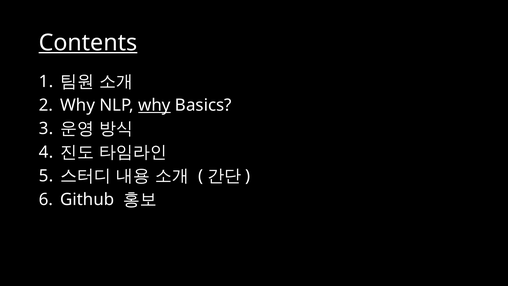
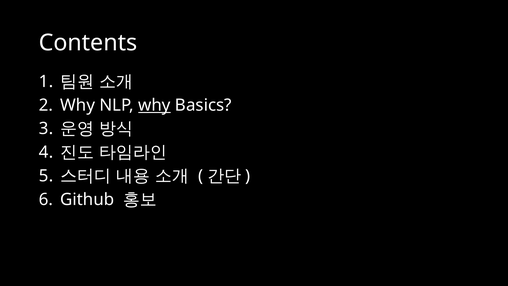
Contents underline: present -> none (88, 43)
